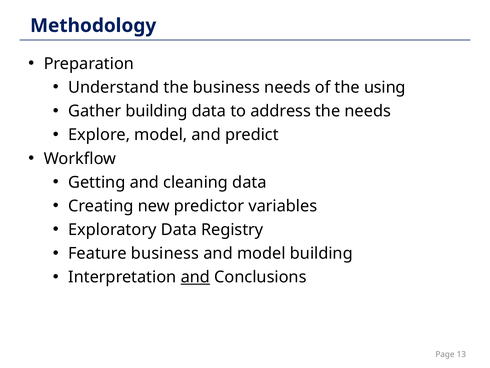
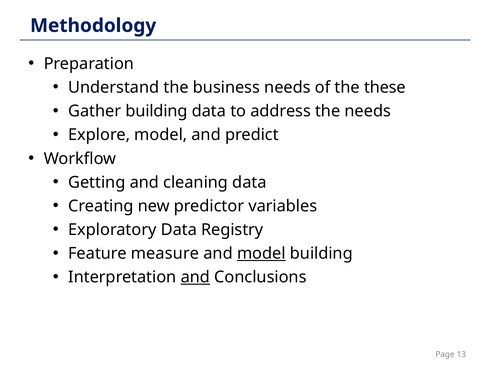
using: using -> these (385, 87)
Feature business: business -> measure (165, 253)
model underline: none -> present (261, 253)
